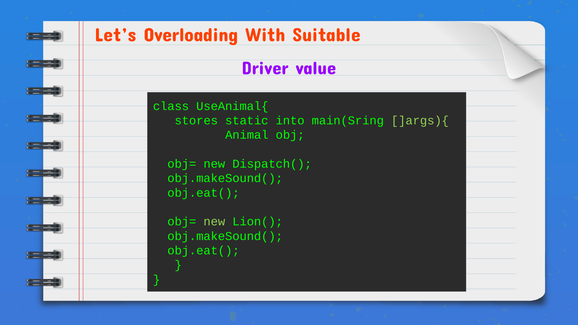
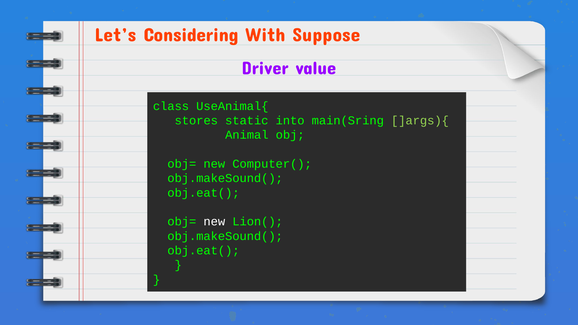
Overloading: Overloading -> Considering (191, 35)
Suitable: Suitable -> Suppose (327, 35)
Dispatch(: Dispatch( -> Computer( (272, 164)
new colour: light green -> white (214, 222)
